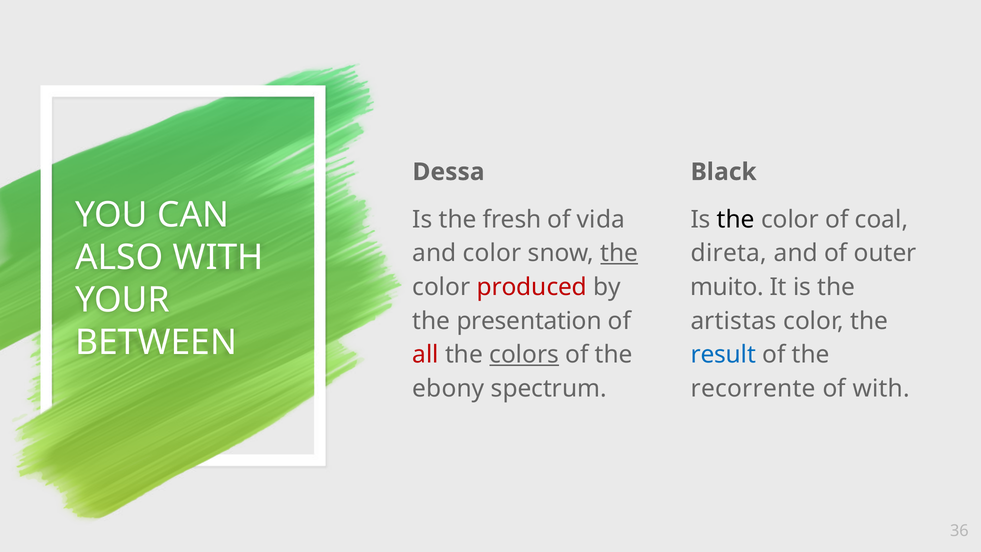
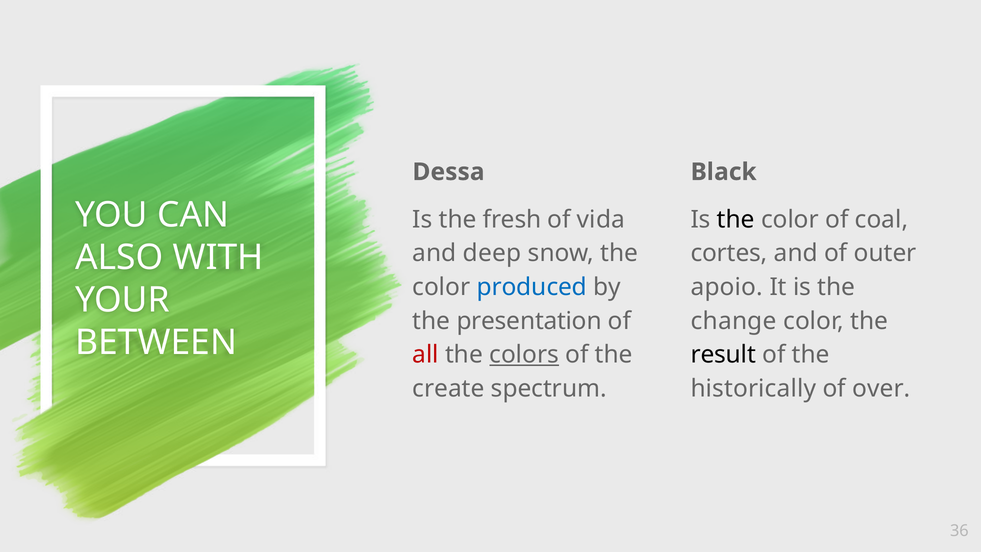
and color: color -> deep (492, 253)
the underline: present -> none (619, 253)
direta: direta -> cortes (729, 253)
produced colour: red -> blue (532, 287)
muito: muito -> apoio (727, 287)
artistas: artistas -> change (734, 321)
result colour: blue -> black (723, 355)
ebony: ebony -> create (448, 389)
recorrente: recorrente -> historically (753, 389)
of with: with -> over (881, 389)
